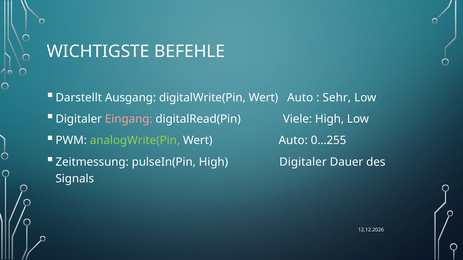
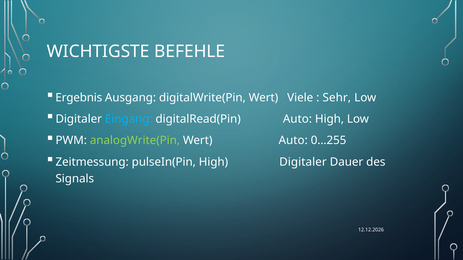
Darstellt: Darstellt -> Ergebnis (79, 98)
digitalWrite(Pin Wert Auto: Auto -> Viele (300, 98)
Eingang colour: pink -> light blue (129, 119)
digitalRead(Pin Viele: Viele -> Auto (297, 119)
